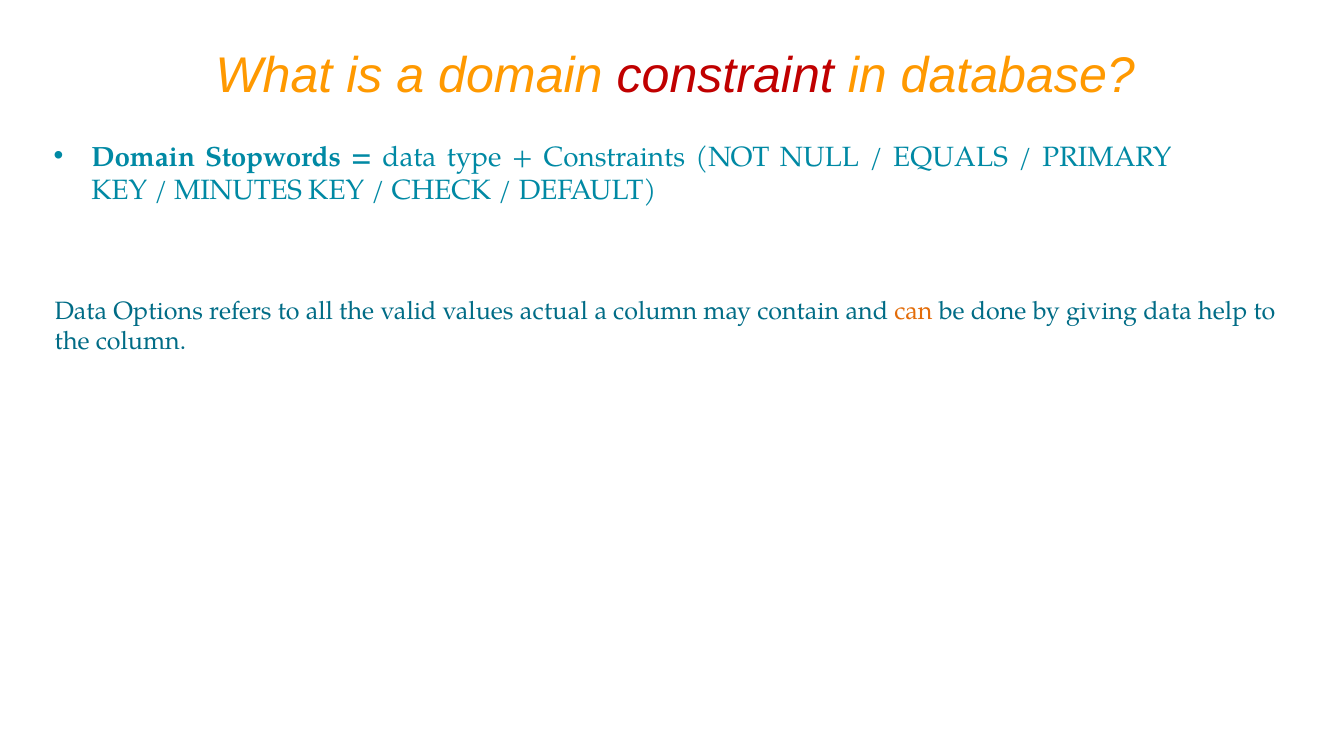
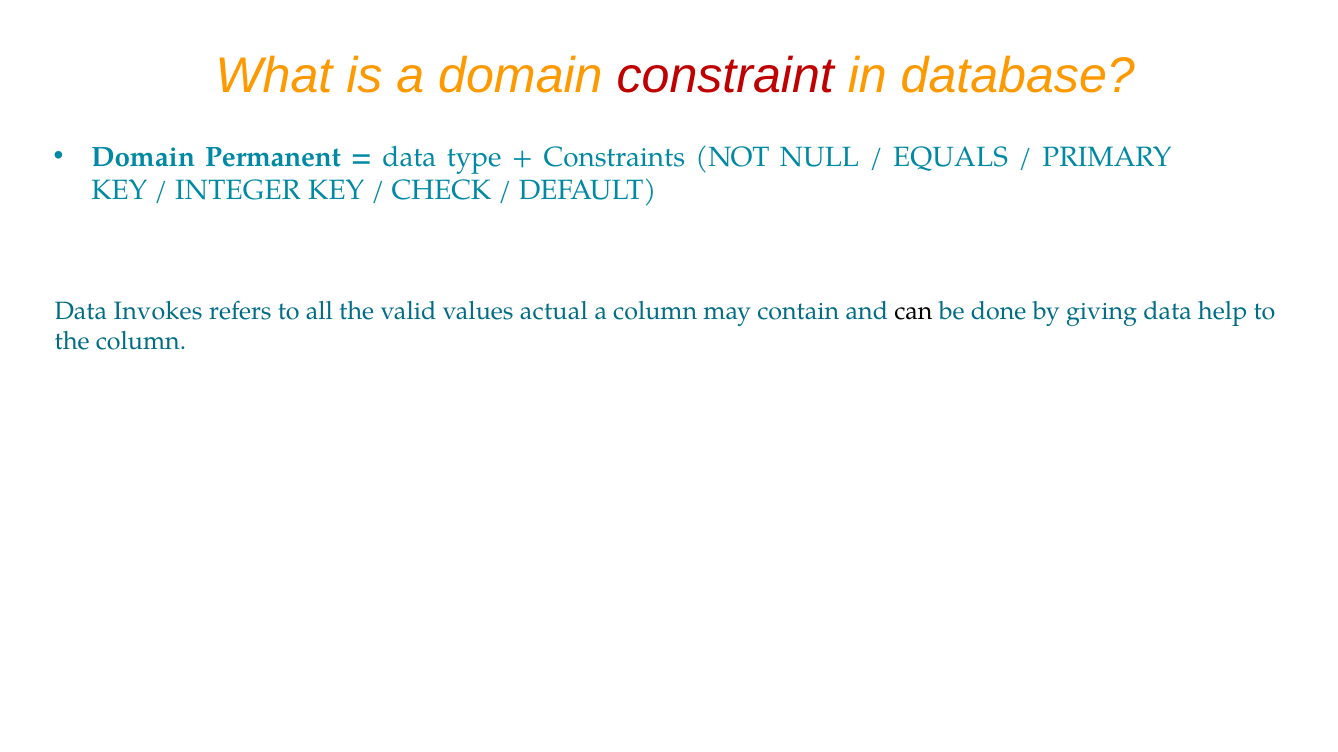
Stopwords: Stopwords -> Permanent (273, 157)
MINUTES: MINUTES -> INTEGER (238, 191)
Options: Options -> Invokes (158, 312)
can colour: orange -> black (913, 312)
